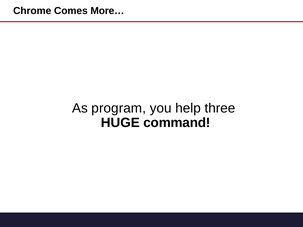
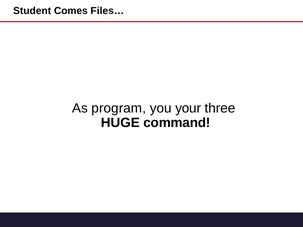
Chrome: Chrome -> Student (32, 11)
More…: More… -> Files… (107, 11)
help: help -> your (188, 108)
